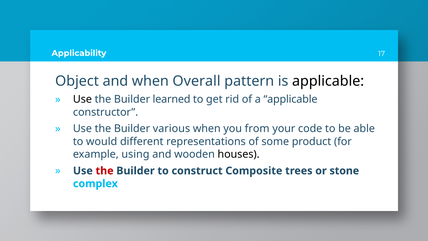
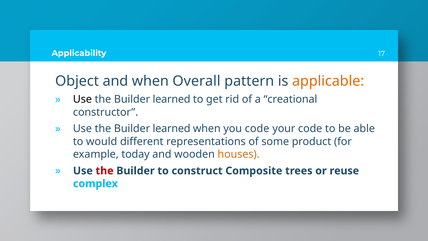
applicable colour: black -> orange (328, 81)
a applicable: applicable -> creational (290, 99)
various: various -> learned (172, 129)
you from: from -> code (257, 129)
using: using -> today (136, 154)
houses colour: black -> orange (239, 154)
stone: stone -> reuse (344, 171)
